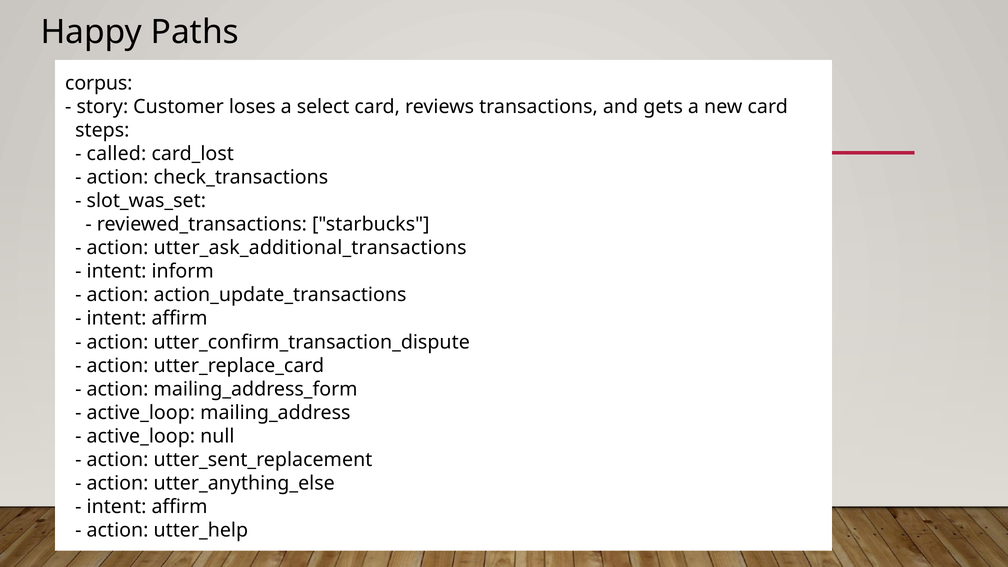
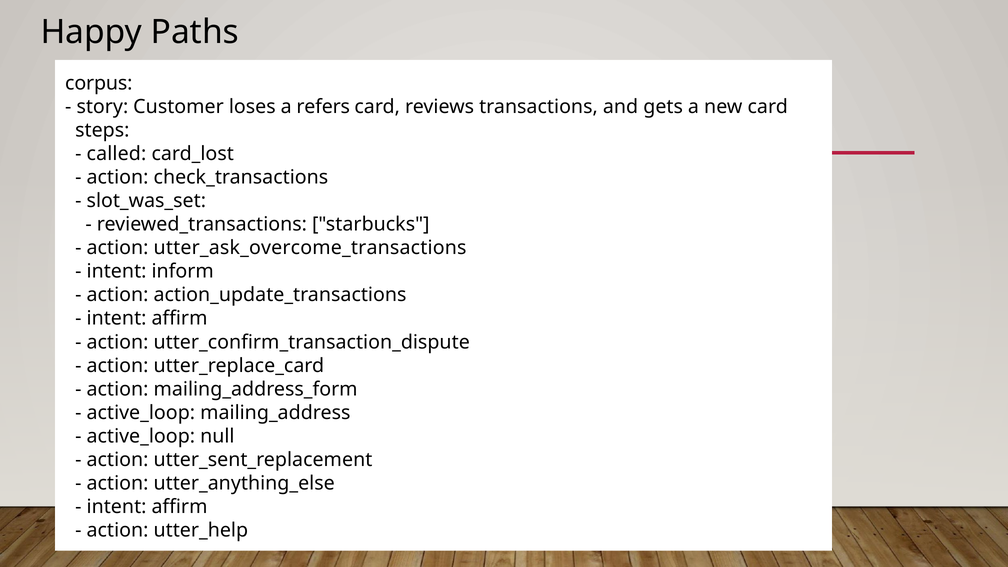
select: select -> refers (323, 107)
utter_ask_additional_transactions: utter_ask_additional_transactions -> utter_ask_overcome_transactions (310, 248)
